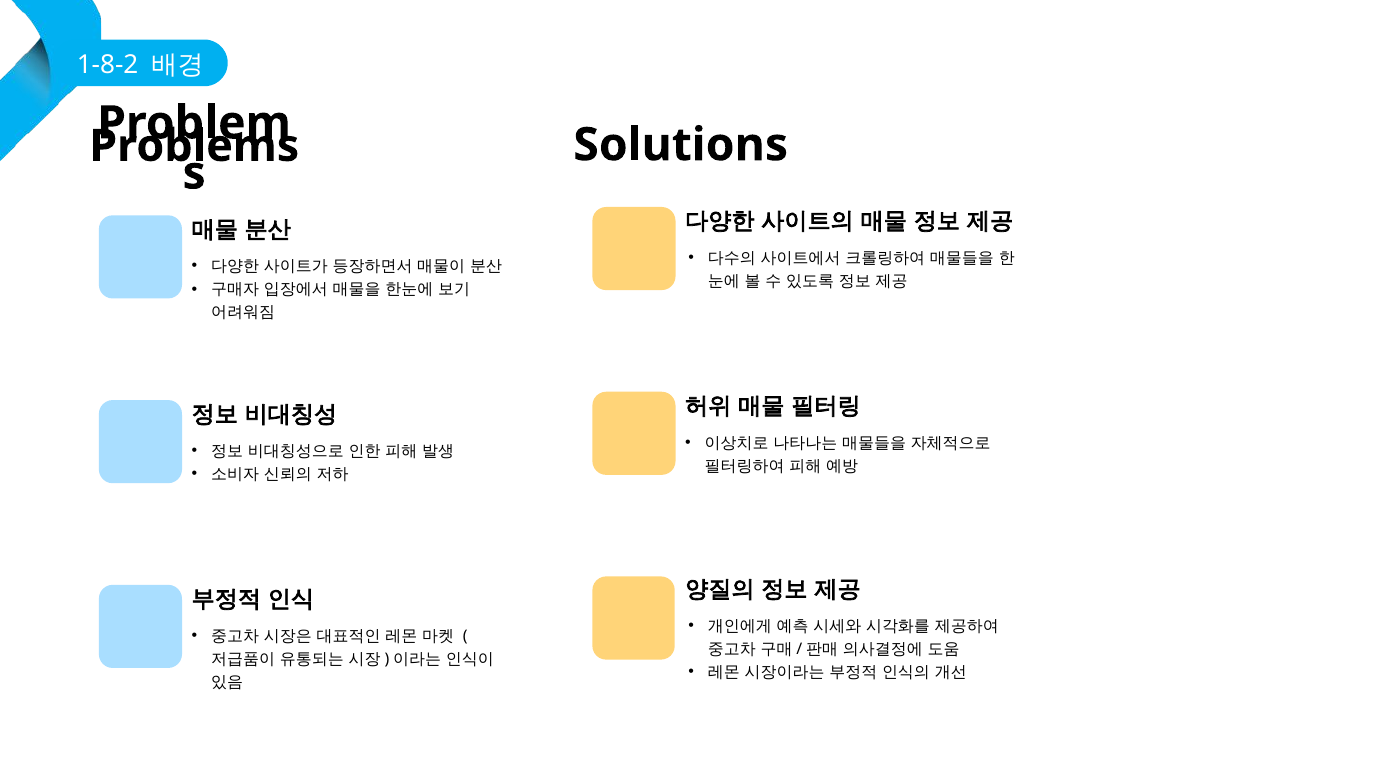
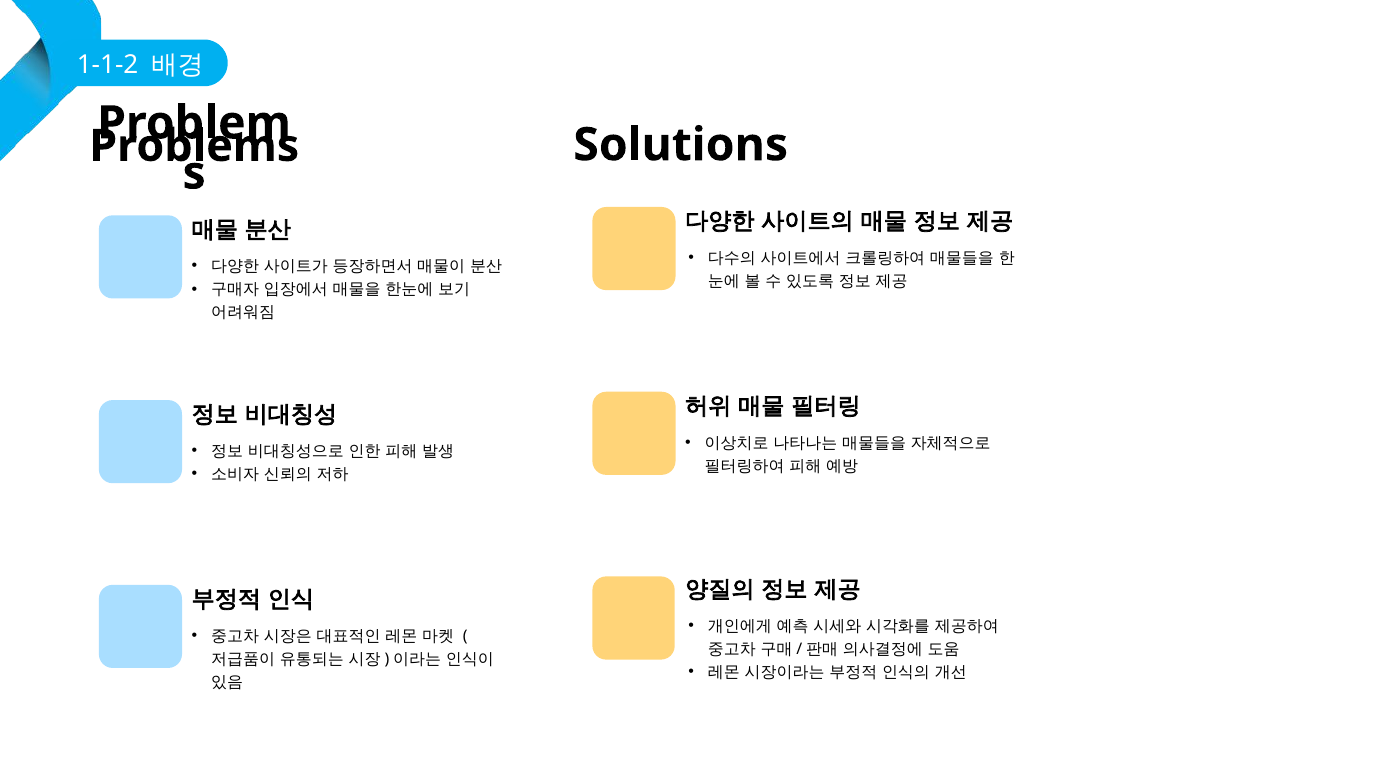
1-8-2: 1-8-2 -> 1-1-2 (108, 65)
